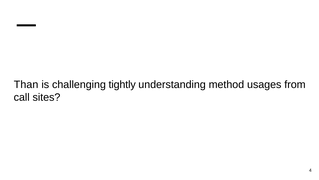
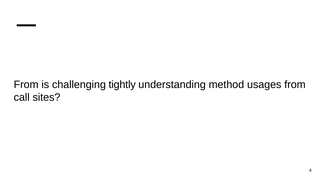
Than: Than -> From (26, 84)
